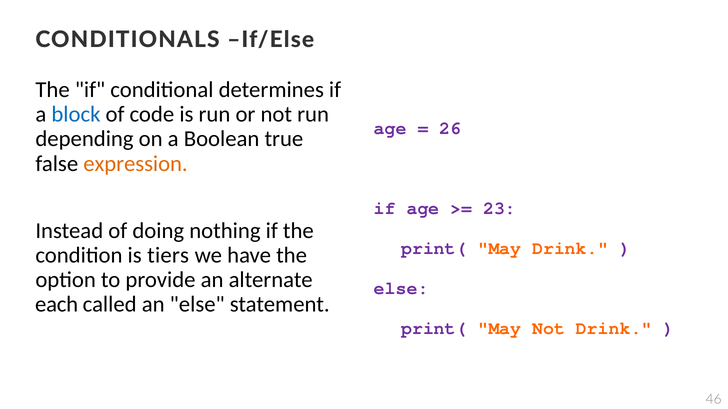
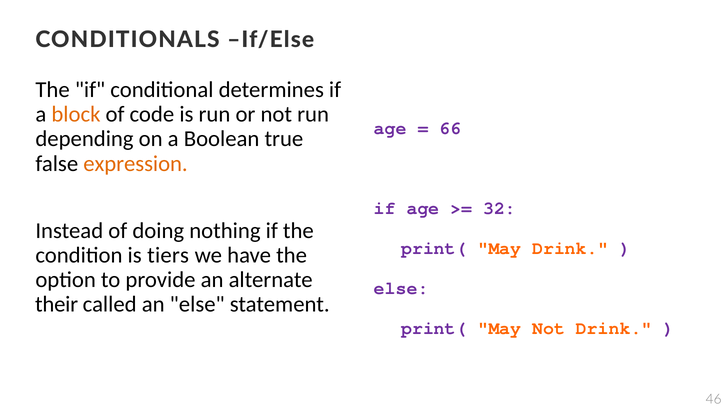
block colour: blue -> orange (76, 115)
26: 26 -> 66 (450, 129)
23: 23 -> 32 (499, 209)
each: each -> their (57, 305)
